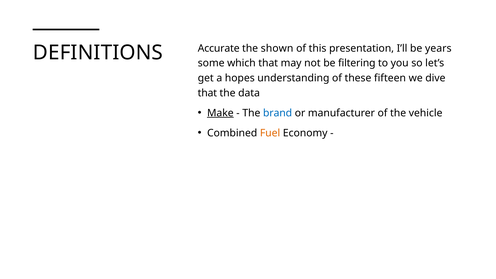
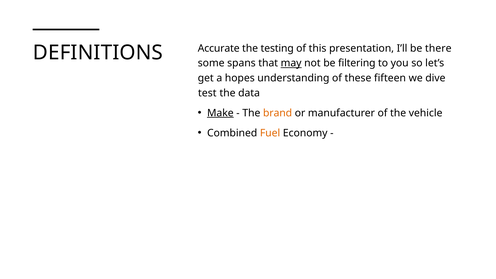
shown: shown -> testing (277, 48)
years: years -> there (438, 48)
which: which -> spans (241, 63)
may underline: none -> present (291, 63)
that: that -> test (207, 93)
brand colour: blue -> orange (278, 113)
